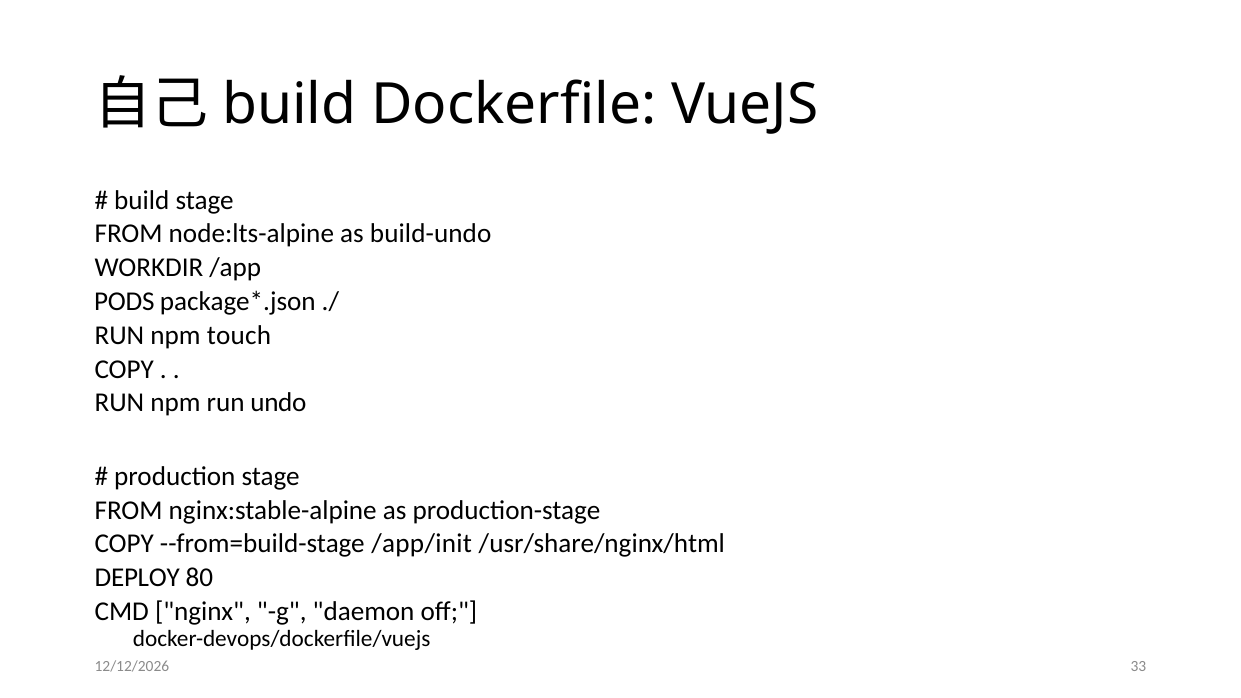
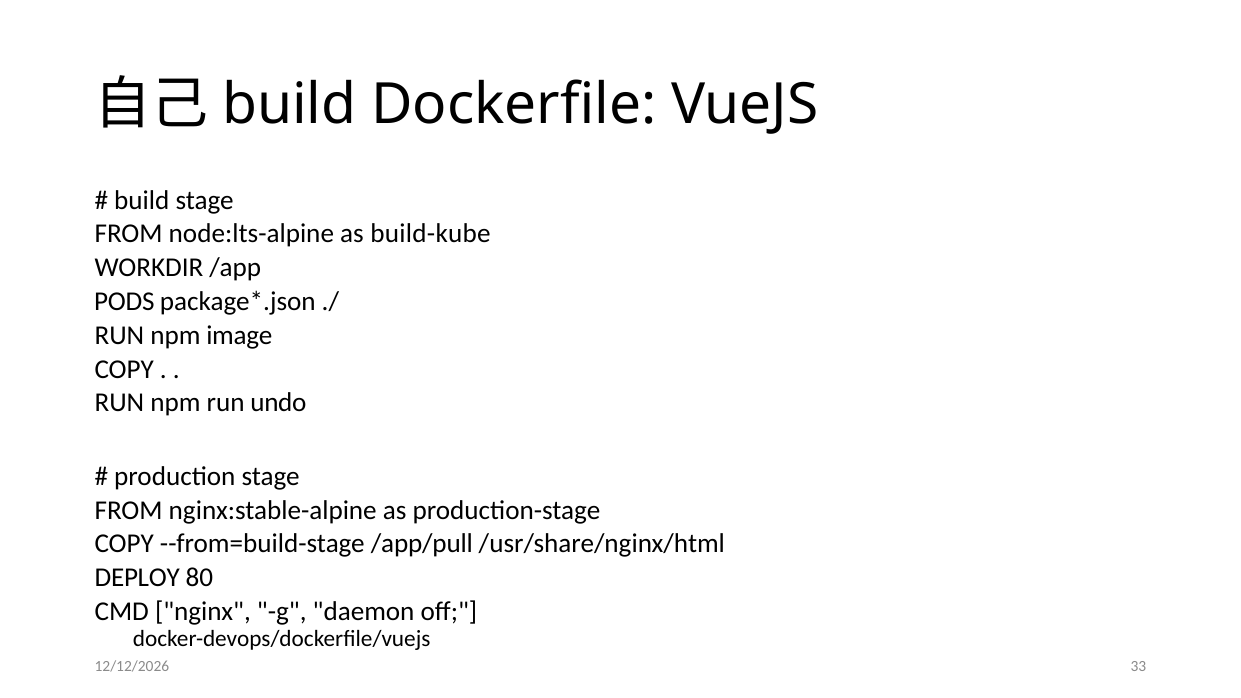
build-undo: build-undo -> build-kube (431, 234)
touch: touch -> image (239, 335)
/app/init: /app/init -> /app/pull (422, 544)
